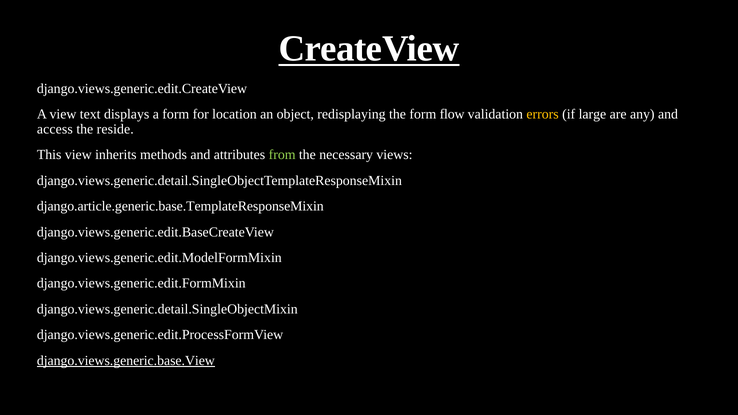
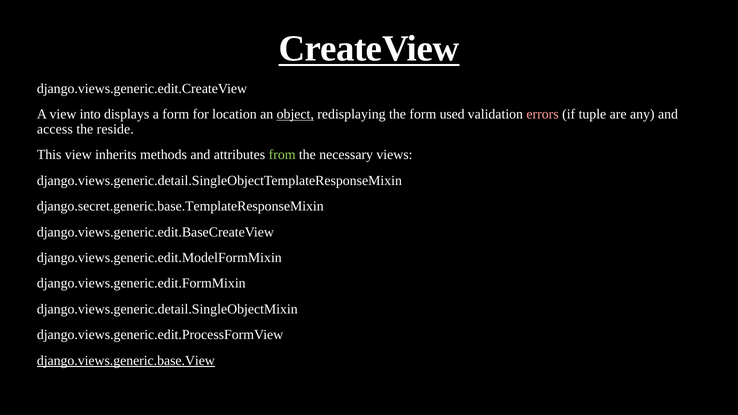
text: text -> into (90, 114)
object underline: none -> present (295, 114)
flow: flow -> used (452, 114)
errors colour: yellow -> pink (543, 114)
large: large -> tuple (592, 114)
django.article.generic.base.TemplateResponseMixin: django.article.generic.base.TemplateResponseMixin -> django.secret.generic.base.TemplateResponseMixin (180, 206)
